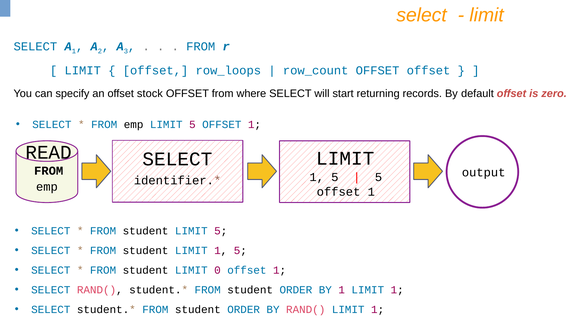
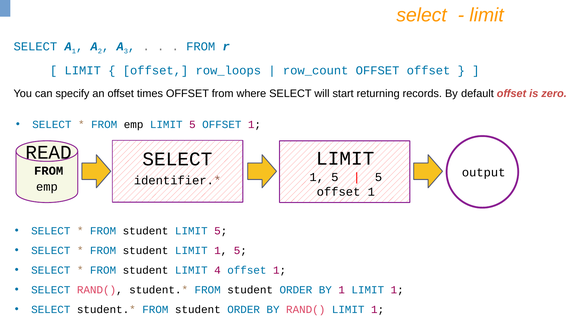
stock: stock -> times (150, 93)
0: 0 -> 4 (217, 270)
